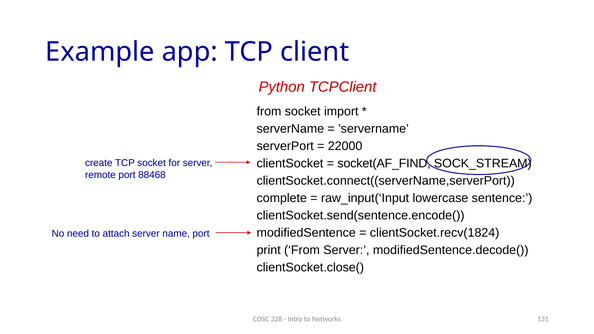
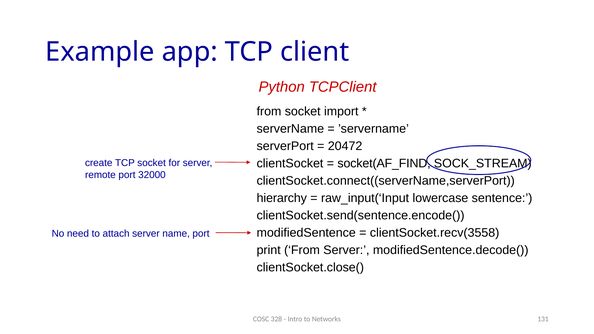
22000: 22000 -> 20472 (345, 146)
88468: 88468 -> 32000 (152, 175)
complete: complete -> hierarchy (282, 198)
clientSocket.recv(1824: clientSocket.recv(1824 -> clientSocket.recv(3558 (435, 233)
